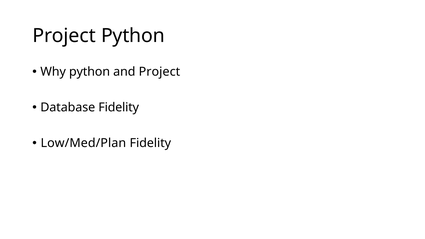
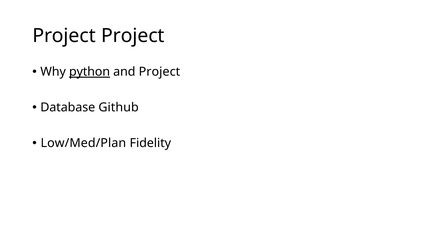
Project Python: Python -> Project (133, 36)
python underline: none -> present (90, 72)
Database Fidelity: Fidelity -> Github (119, 107)
